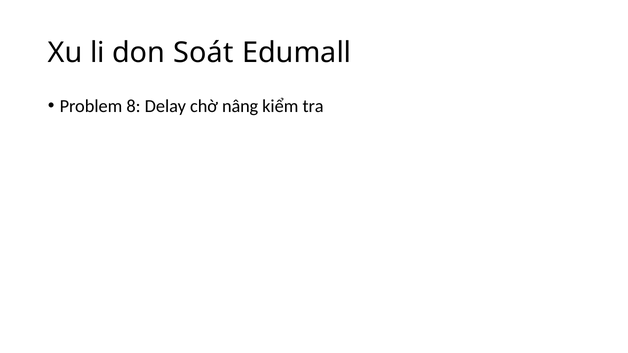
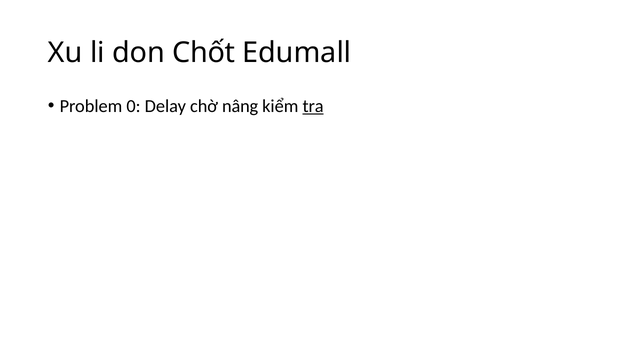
Soát: Soát -> Chốt (204, 53)
8: 8 -> 0 (134, 106)
tra underline: none -> present (313, 106)
